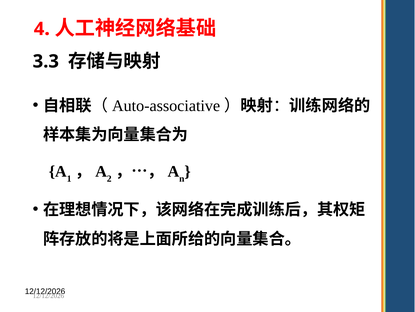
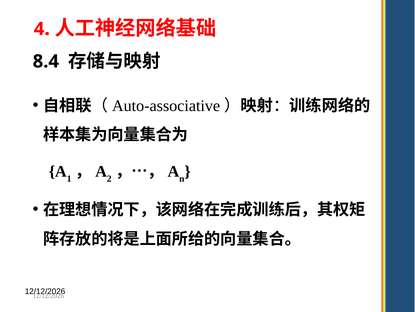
3.3: 3.3 -> 8.4 (46, 61)
